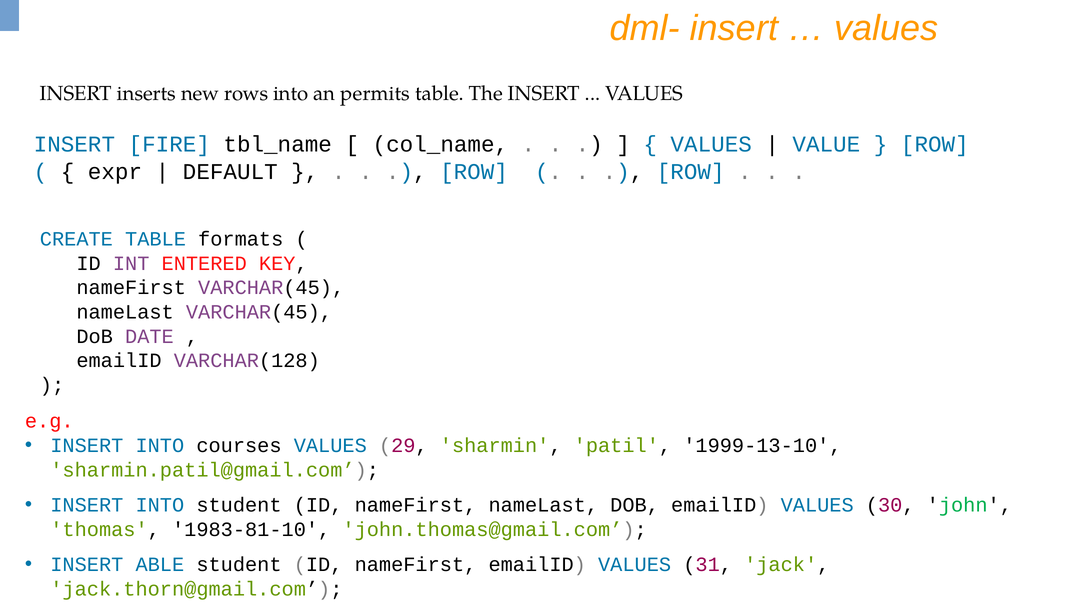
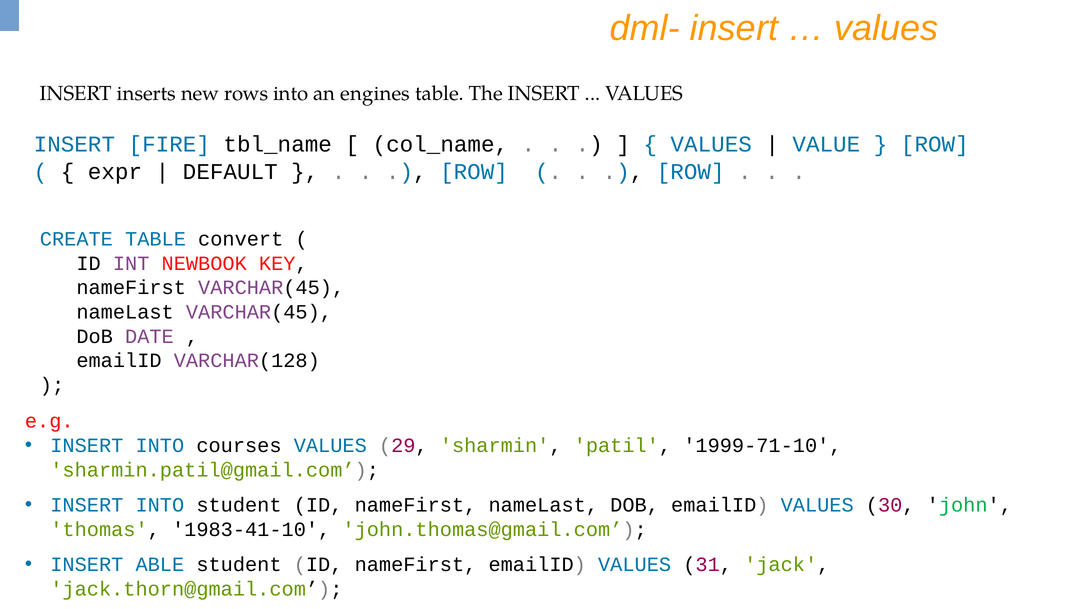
permits: permits -> engines (375, 93)
formats: formats -> convert (241, 239)
ENTERED: ENTERED -> NEWBOOK (204, 263)
1999-13-10: 1999-13-10 -> 1999-71-10 (762, 445)
1983-81-10: 1983-81-10 -> 1983-41-10 (251, 529)
